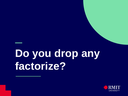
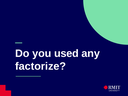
drop: drop -> used (66, 53)
